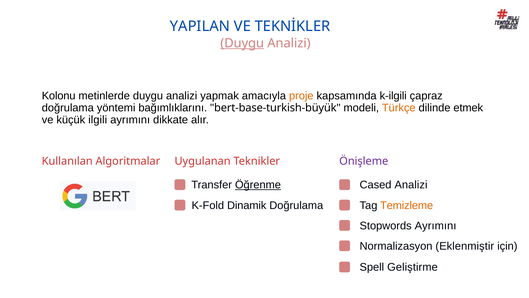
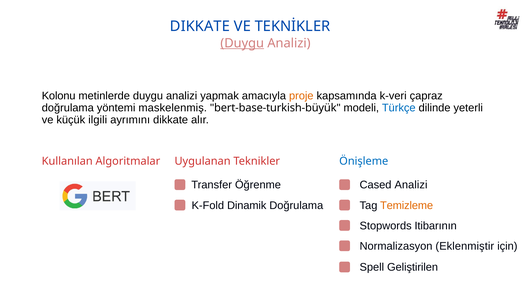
YAPILAN: YAPILAN -> DIKKATE (200, 26)
k-ilgili: k-ilgili -> k-veri (393, 96)
bağımlıklarını: bağımlıklarını -> maskelenmiş (173, 108)
Türkçe colour: orange -> blue (399, 108)
etmek: etmek -> yeterli (468, 108)
Önişleme colour: purple -> blue (364, 161)
Öğrenme underline: present -> none (258, 185)
Stopwords Ayrımını: Ayrımını -> Itibarının (436, 225)
Geliştirme: Geliştirme -> Geliştirilen (413, 267)
